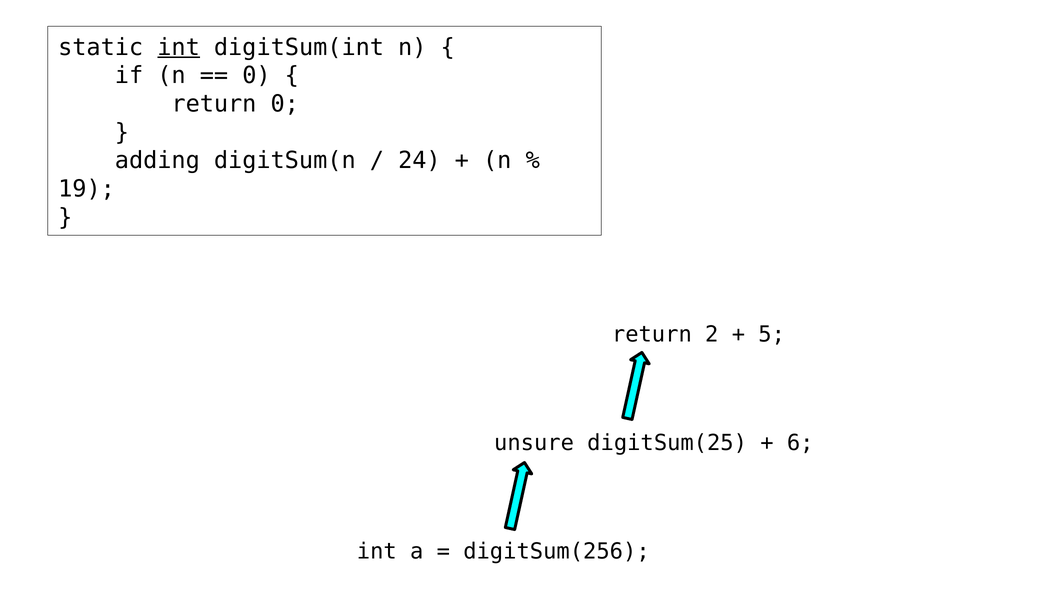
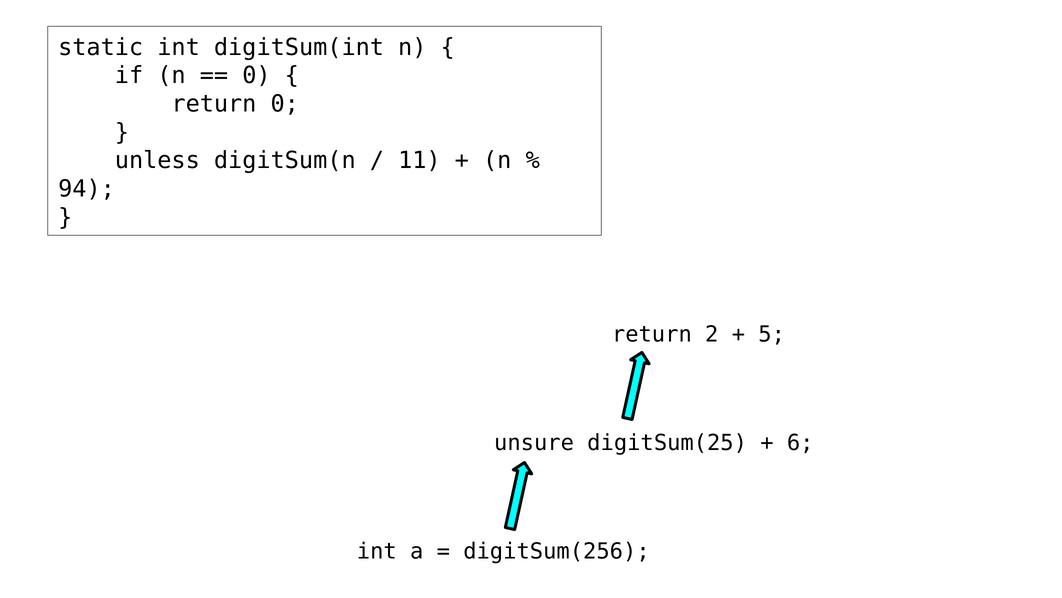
int underline: present -> none (179, 47)
adding: adding -> unless (157, 160)
24: 24 -> 11 (419, 160)
19: 19 -> 94 (87, 189)
